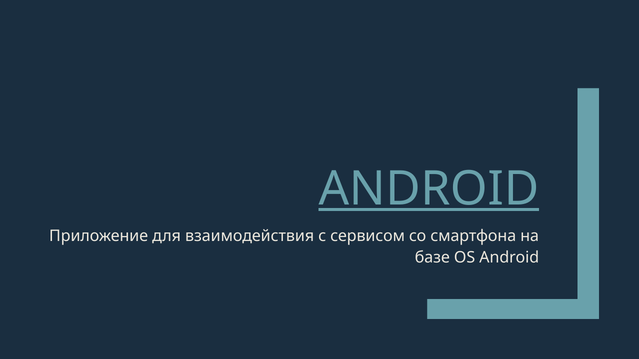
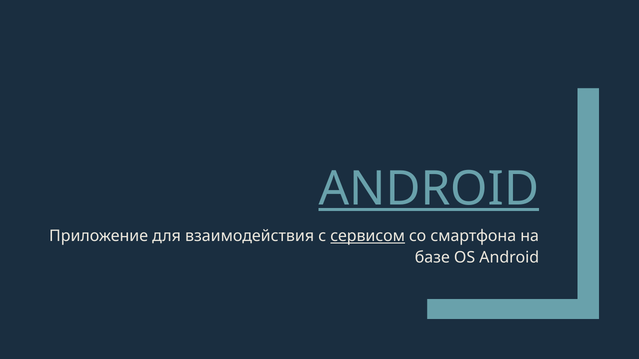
сервисом underline: none -> present (368, 236)
